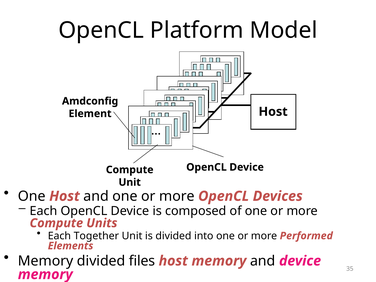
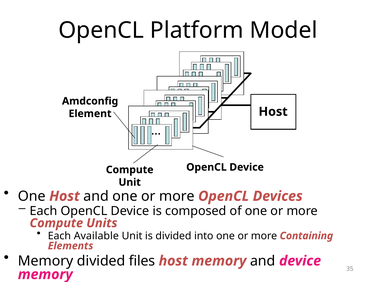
Together: Together -> Available (96, 236)
Performed: Performed -> Containing (306, 236)
